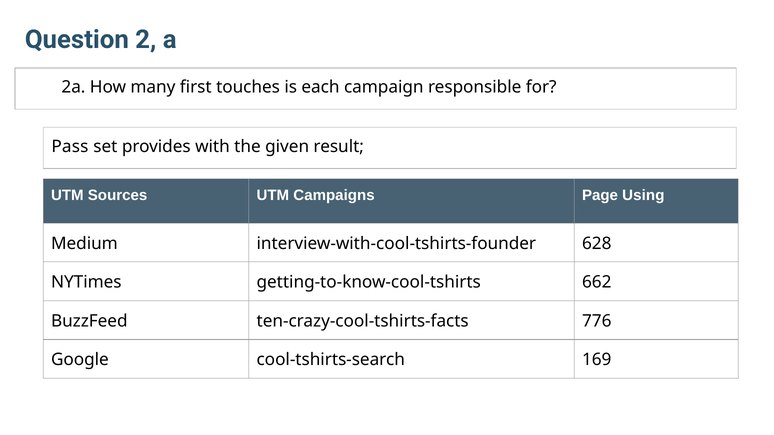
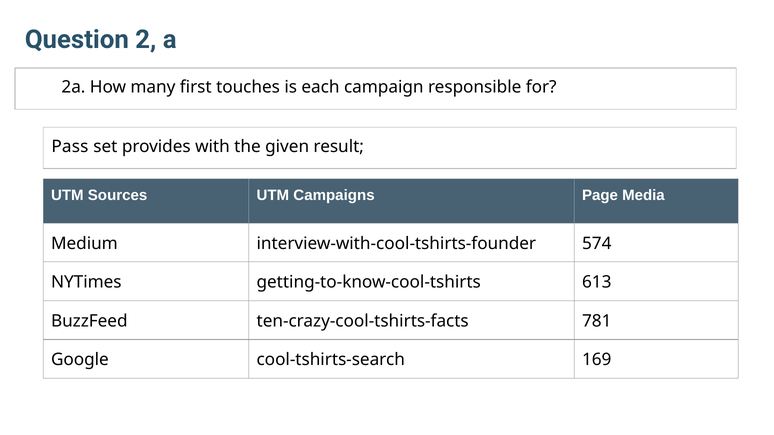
Using: Using -> Media (643, 195)
628: 628 -> 574 (597, 244)
662: 662 -> 613 (597, 282)
776: 776 -> 781 (597, 321)
